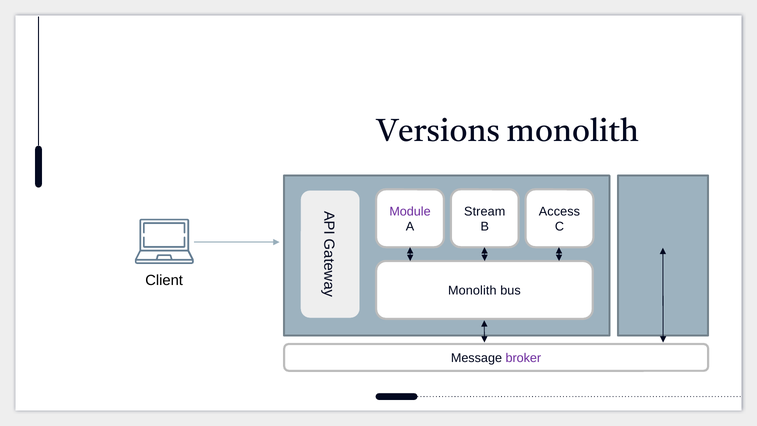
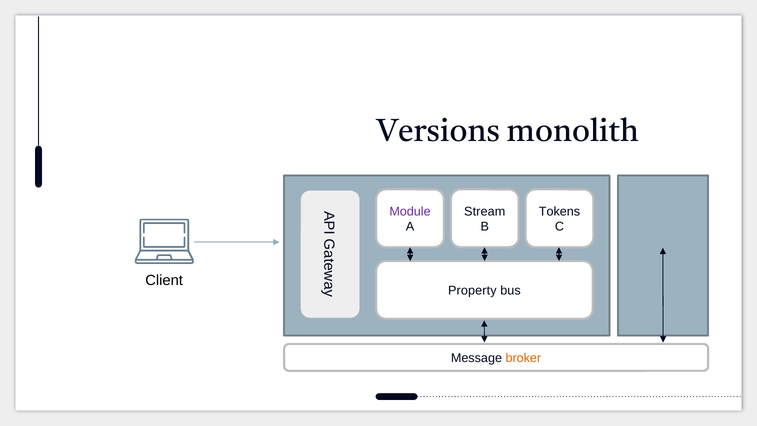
Access: Access -> Tokens (559, 211)
Monolith: Monolith -> Property (472, 291)
broker colour: purple -> orange (523, 358)
